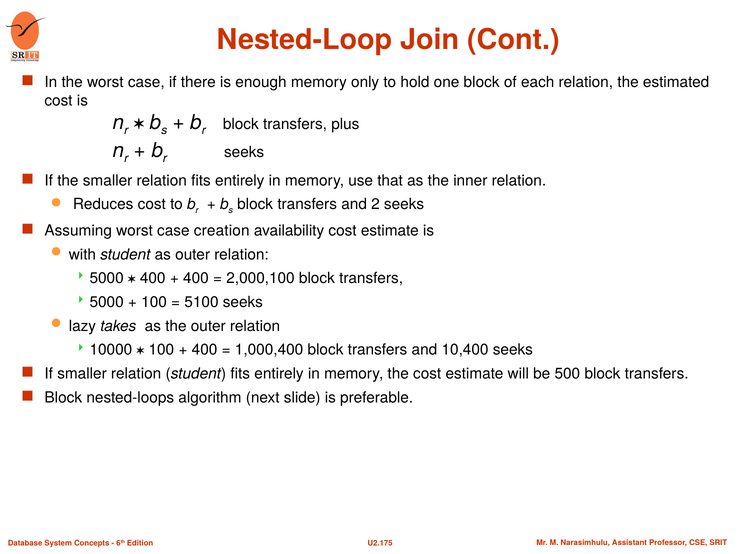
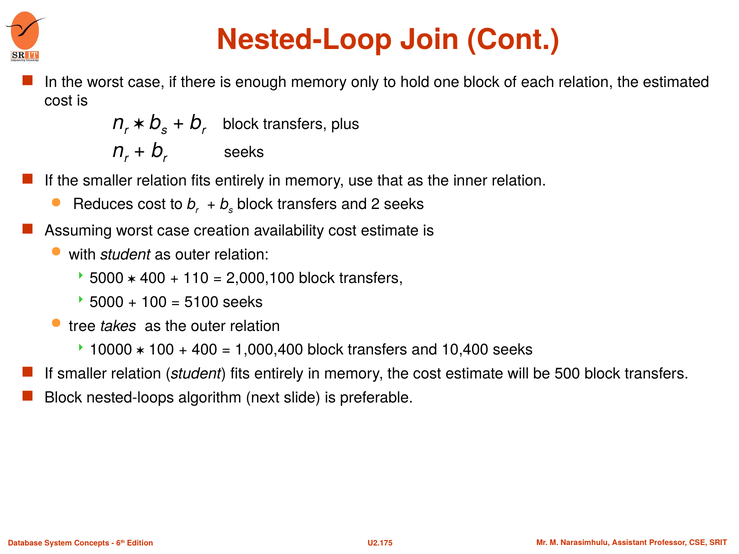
400: 400 -> 110 (196, 278)
lazy: lazy -> tree (82, 326)
